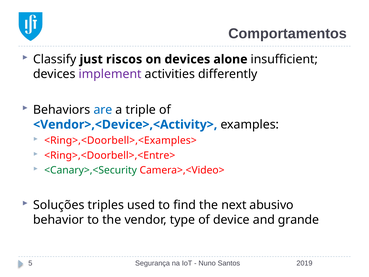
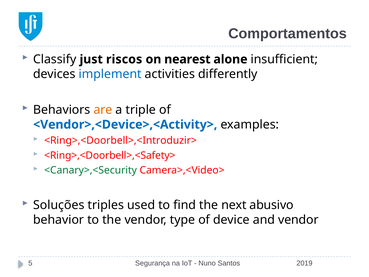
on devices: devices -> nearest (187, 59)
implement colour: purple -> blue (110, 74)
are colour: blue -> orange (103, 110)
<Ring>,<Doorbell>,<Examples>: <Ring>,<Doorbell>,<Examples> -> <Ring>,<Doorbell>,<Introduzir> (121, 140)
<Ring>,<Doorbell>,<Entre>: <Ring>,<Doorbell>,<Entre> -> <Ring>,<Doorbell>,<Safety> (110, 155)
and grande: grande -> vendor (298, 220)
